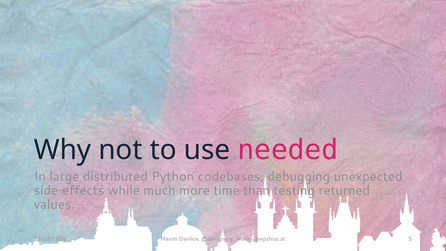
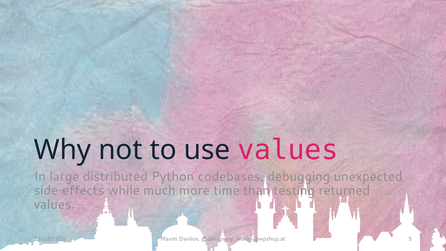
use needed: needed -> values (288, 150)
